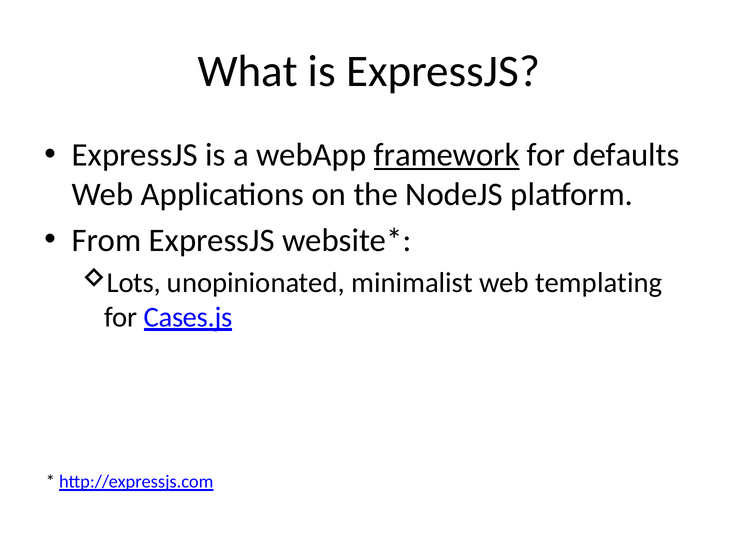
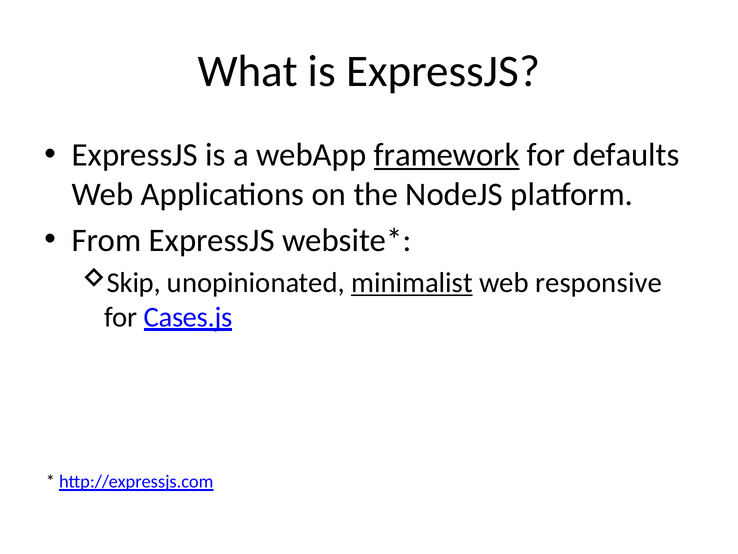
Lots: Lots -> Skip (134, 283)
minimalist underline: none -> present (412, 283)
templating: templating -> responsive (599, 283)
